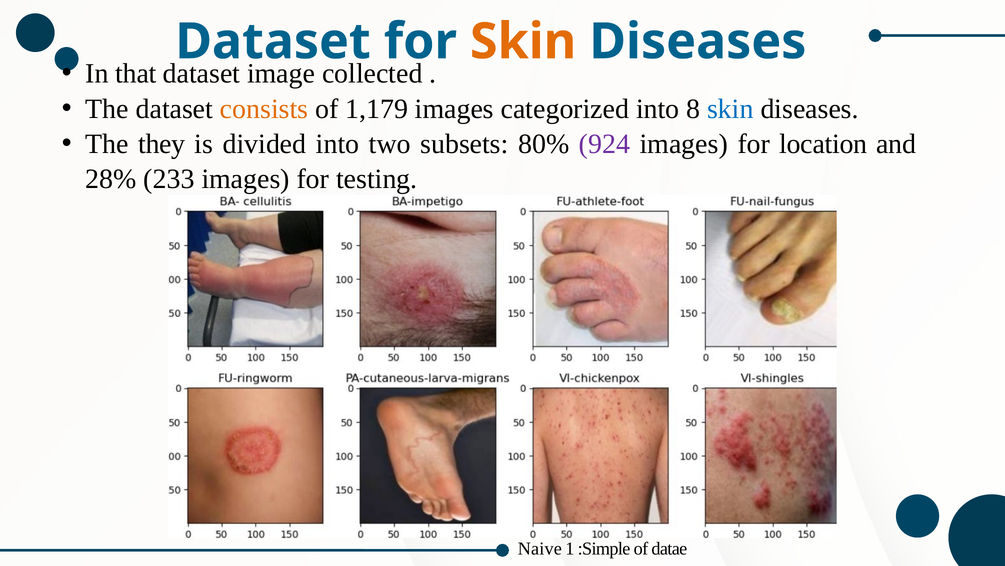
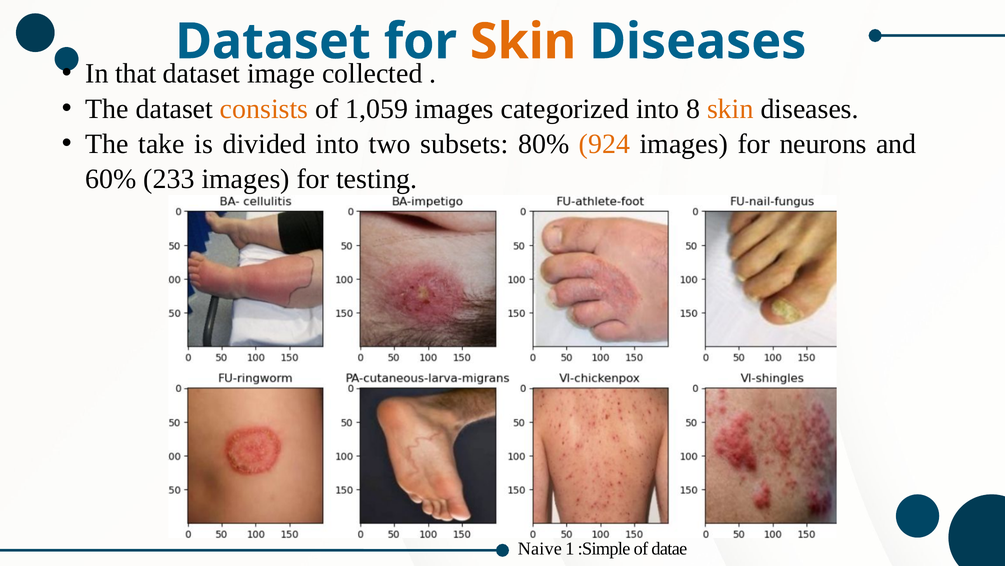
1,179: 1,179 -> 1,059 (377, 109)
skin colour: blue -> orange (730, 109)
they: they -> take (162, 144)
924 colour: purple -> orange (605, 144)
location: location -> neurons (823, 144)
28%: 28% -> 60% (111, 179)
